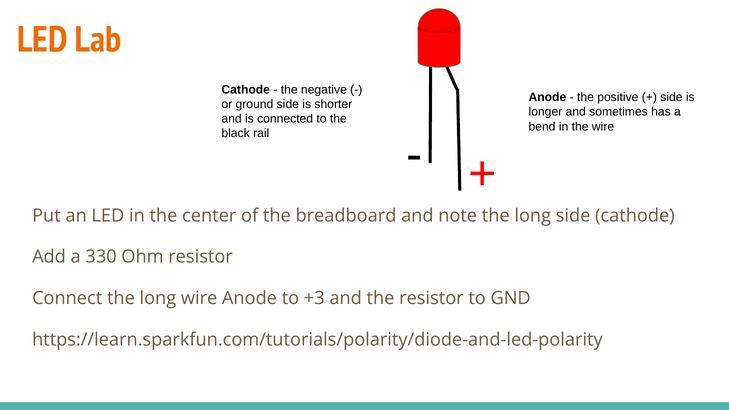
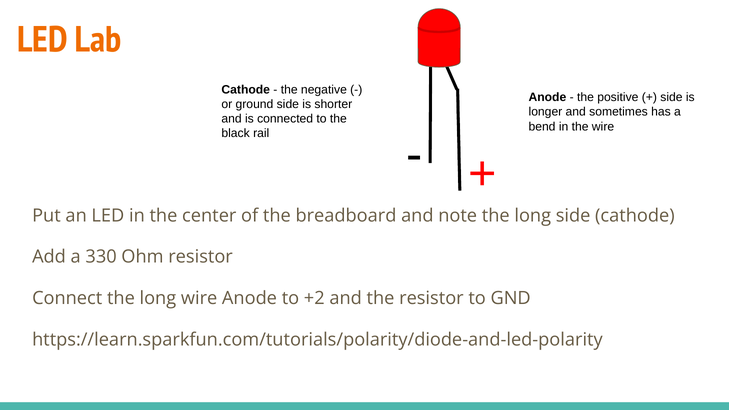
+3: +3 -> +2 (314, 298)
